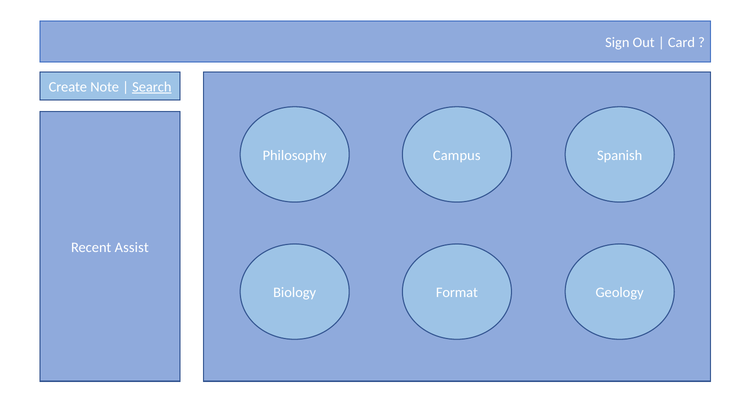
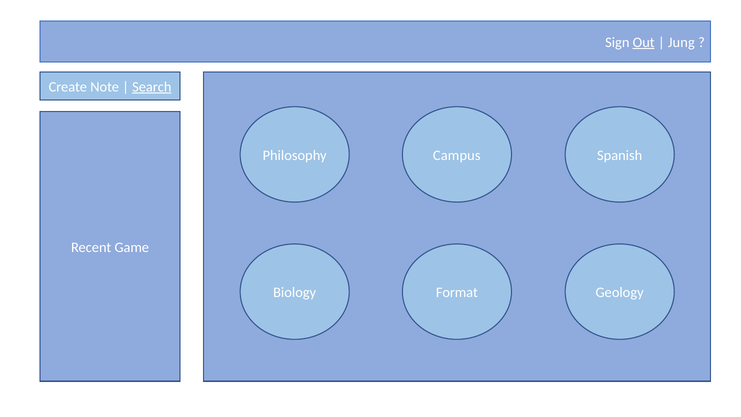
Out underline: none -> present (644, 42)
Card: Card -> Jung (681, 42)
Assist: Assist -> Game (132, 247)
